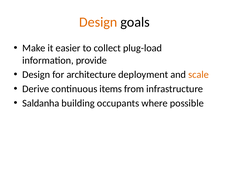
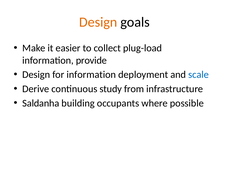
for architecture: architecture -> information (91, 75)
scale colour: orange -> blue (199, 75)
items: items -> study (111, 89)
